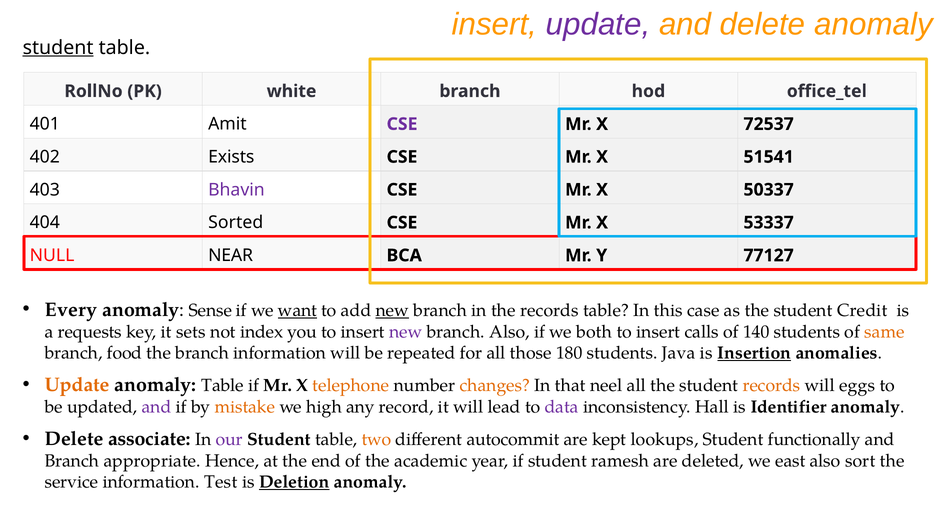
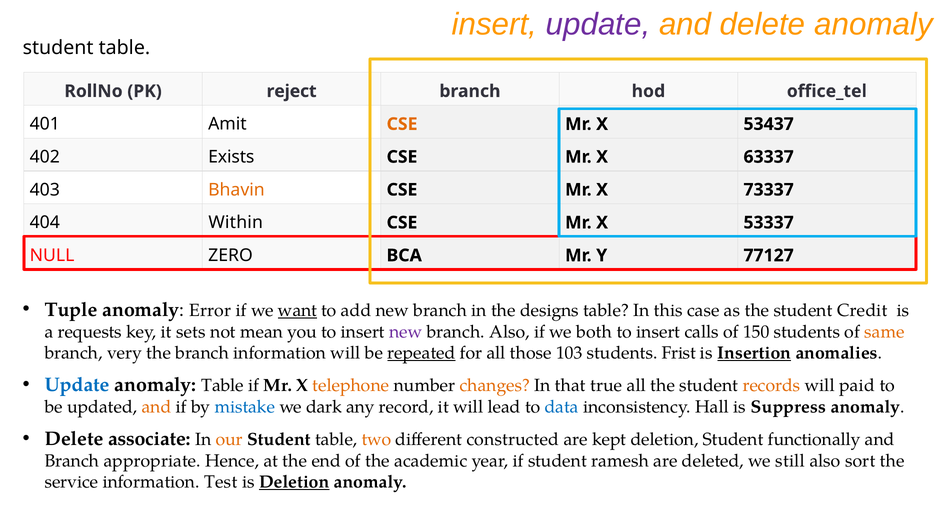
student underline: present -> none (58, 48)
white: white -> reject (292, 91)
CSE colour: purple -> orange (402, 124)
72537: 72537 -> 53437 (769, 124)
51541: 51541 -> 63337 (769, 157)
Bhavin colour: purple -> orange (236, 190)
50337: 50337 -> 73337 (769, 190)
Sorted: Sorted -> Within (236, 223)
NEAR: NEAR -> ZERO (230, 256)
Every: Every -> Tuple (71, 310)
Sense: Sense -> Error (210, 311)
new underline: present -> none (392, 311)
the records: records -> designs (550, 311)
index: index -> mean (262, 332)
140: 140 -> 150 (756, 332)
food: food -> very (125, 353)
repeated underline: none -> present (421, 353)
180: 180 -> 103 (569, 353)
Java: Java -> Frist (679, 353)
Update colour: orange -> blue (77, 385)
neel: neel -> true (606, 386)
eggs: eggs -> paid (857, 386)
and colour: purple -> orange (157, 407)
mistake colour: orange -> blue (245, 407)
high: high -> dark (324, 407)
data colour: purple -> blue (562, 407)
Identifier: Identifier -> Suppress (788, 407)
our colour: purple -> orange (229, 440)
autocommit: autocommit -> constructed (513, 440)
kept lookups: lookups -> deletion (665, 440)
east: east -> still (790, 461)
